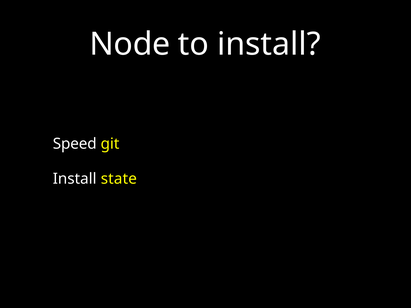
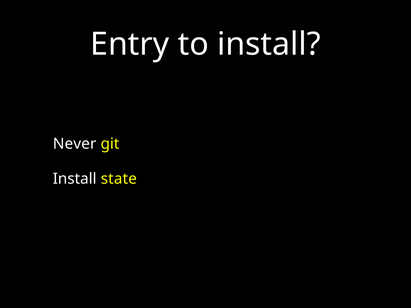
Node: Node -> Entry (130, 44)
Speed: Speed -> Never (75, 144)
